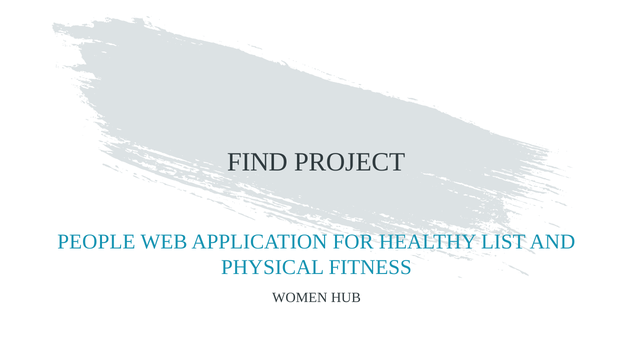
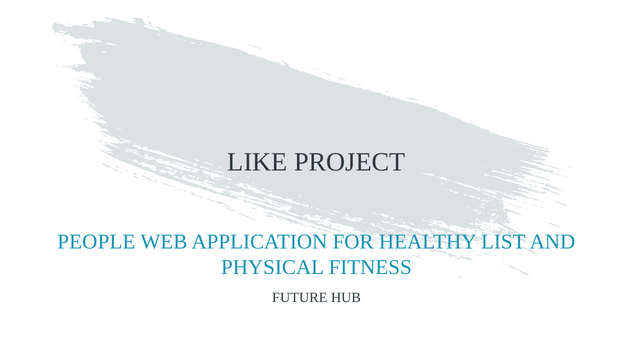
FIND: FIND -> LIKE (257, 162)
WOMEN: WOMEN -> FUTURE (300, 297)
